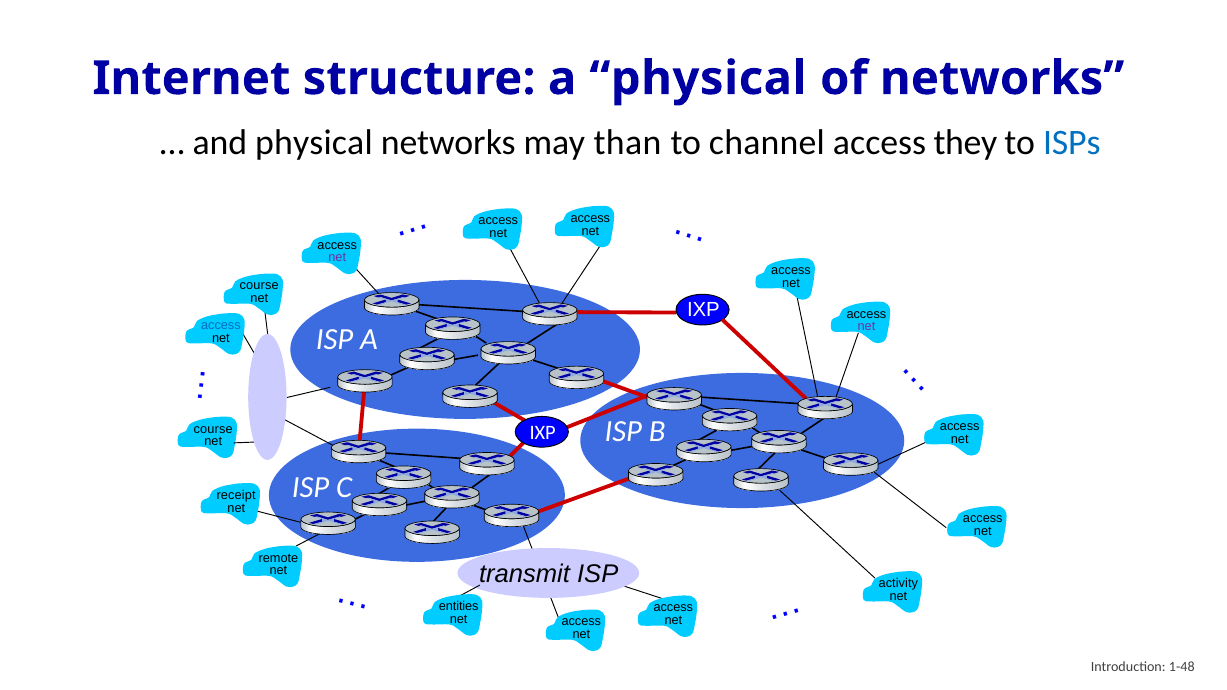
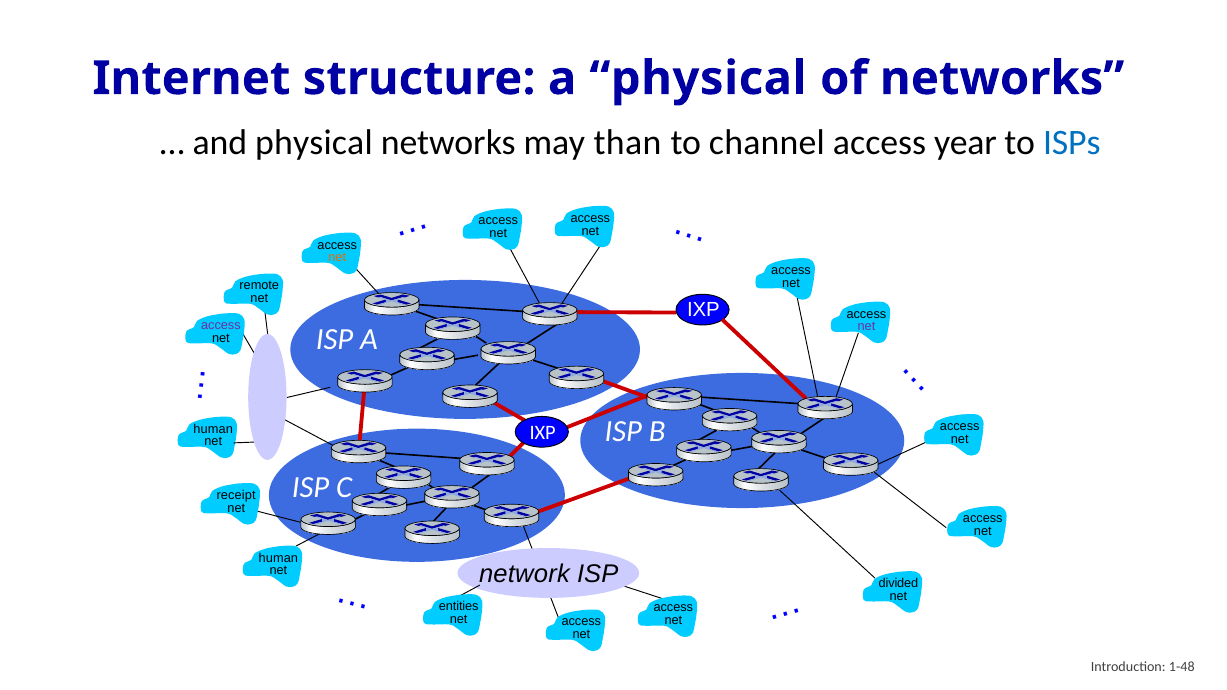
they: they -> year (965, 142)
net colour: purple -> orange (337, 258)
course: course -> remote (259, 286)
access colour: blue -> purple (221, 325)
course: course -> human (213, 429)
remote: remote -> human (278, 558)
transmit: transmit -> network (524, 574)
activity: activity -> divided (898, 584)
